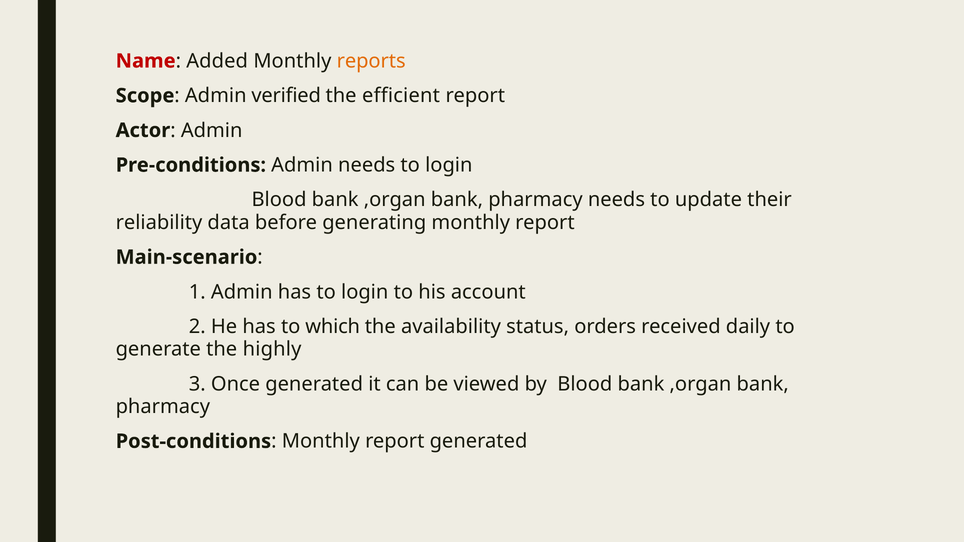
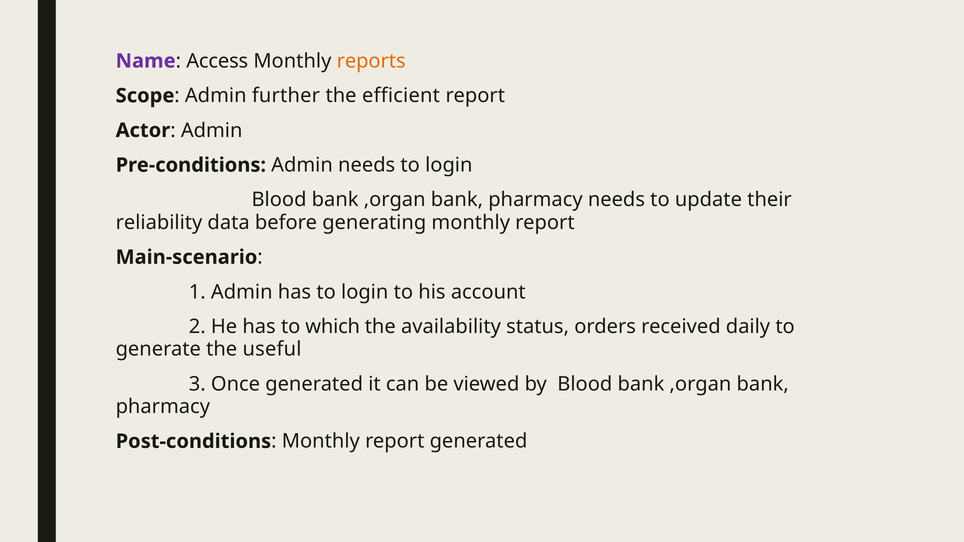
Name colour: red -> purple (146, 61)
Added: Added -> Access (217, 61)
verified: verified -> further (286, 96)
highly: highly -> useful (272, 349)
